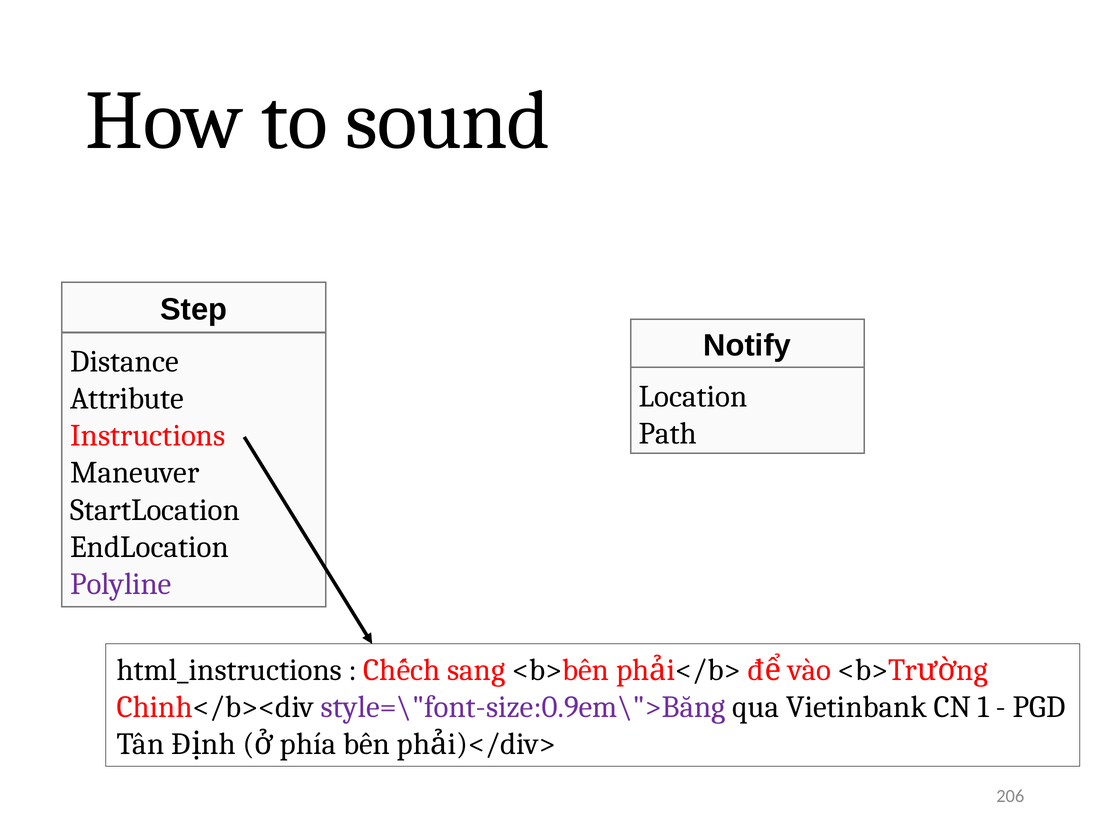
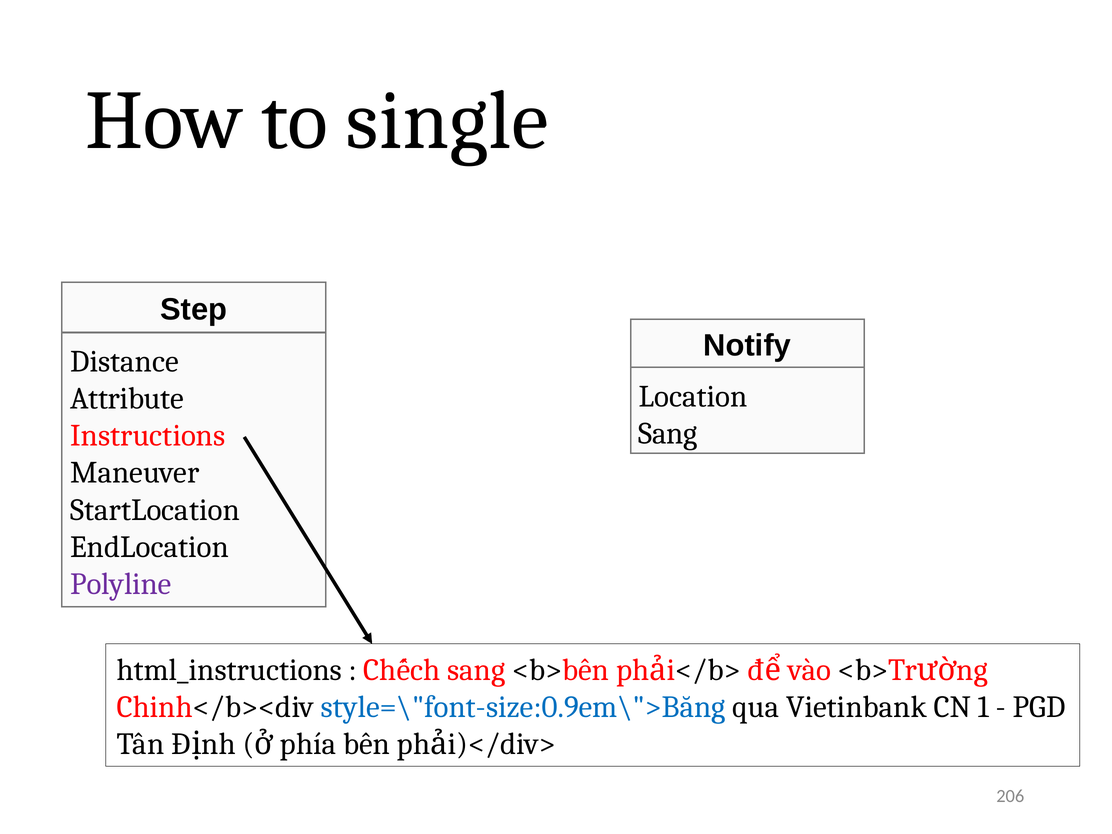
sound: sound -> single (447, 121)
Path: Path -> Sang (668, 434)
style=\"font-size:0.9em\">Băng colour: purple -> blue (523, 707)
